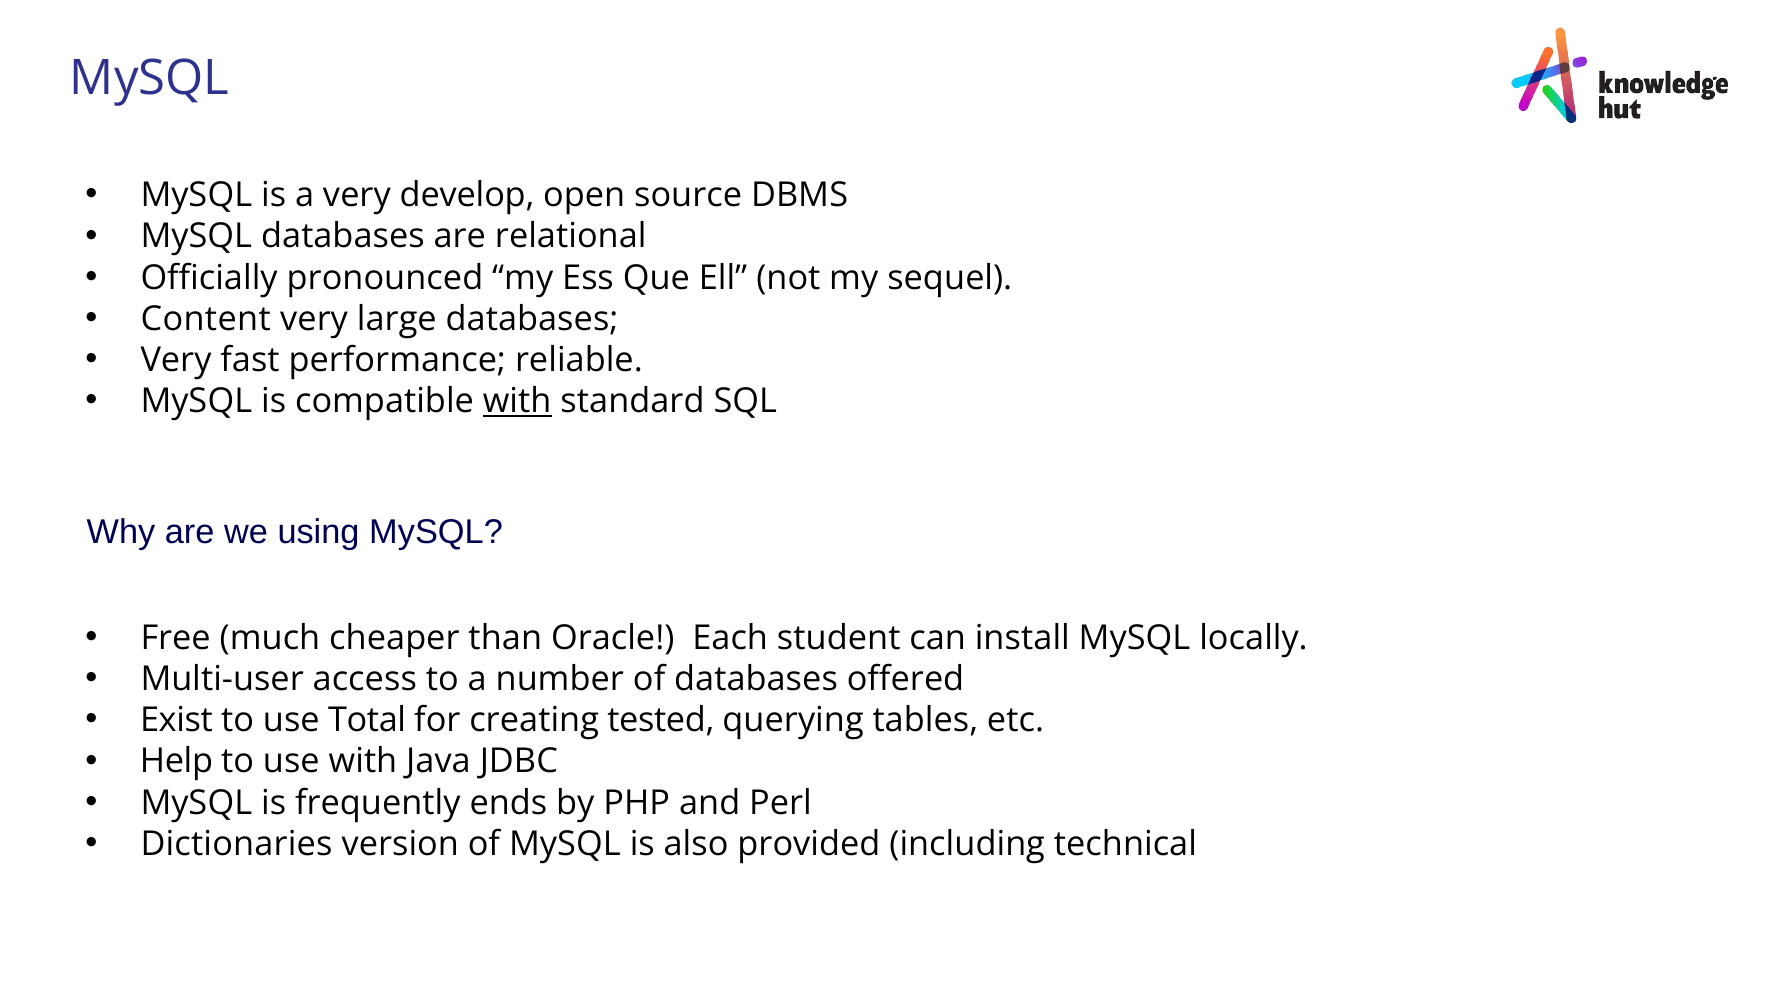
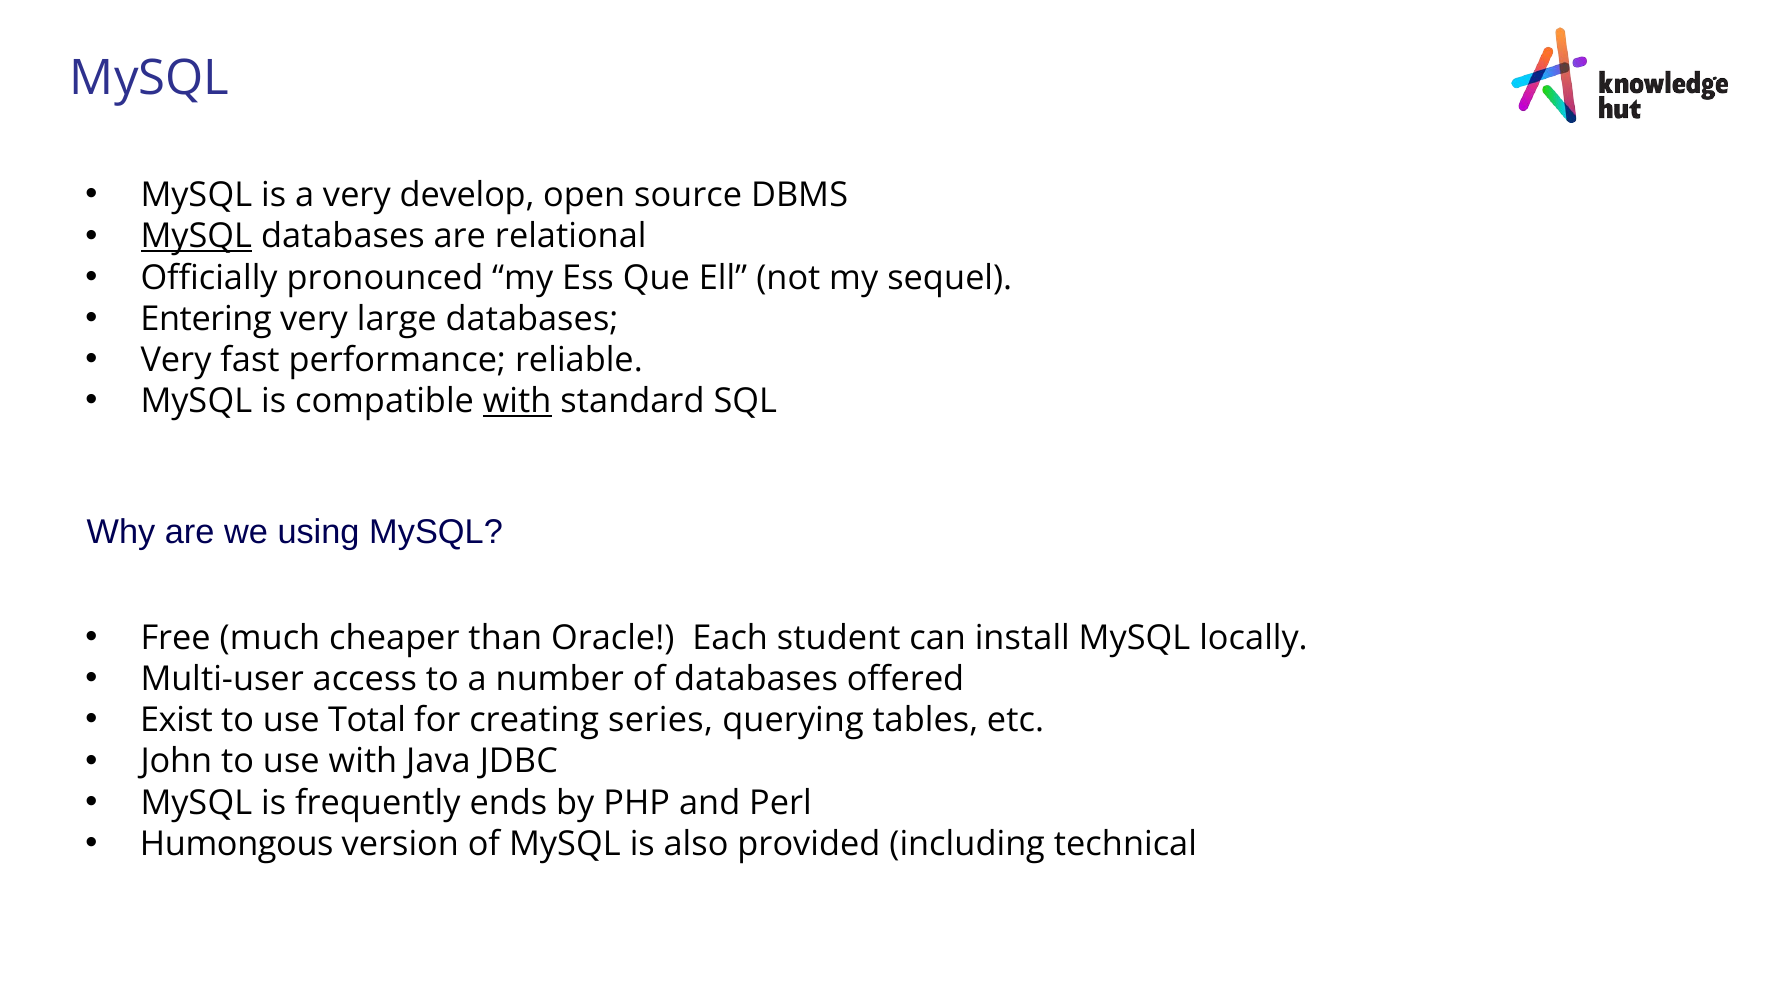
MySQL underline: none -> present (196, 237)
Content: Content -> Entering (206, 319)
tested: tested -> series (661, 720)
Help: Help -> John (176, 761)
Dictionaries: Dictionaries -> Humongous (237, 844)
